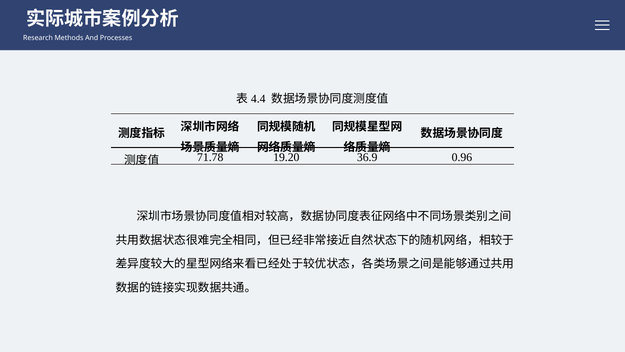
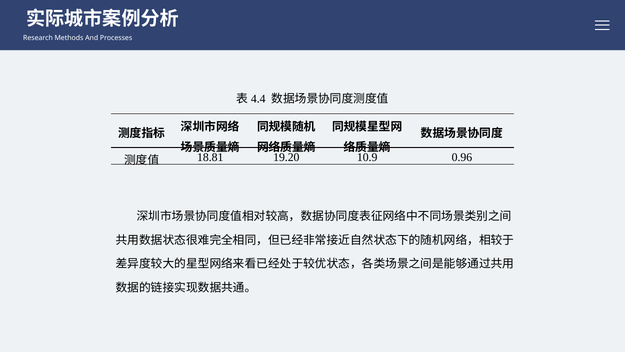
71.78: 71.78 -> 18.81 (210, 157)
36.9: 36.9 -> 10.9 (367, 157)
